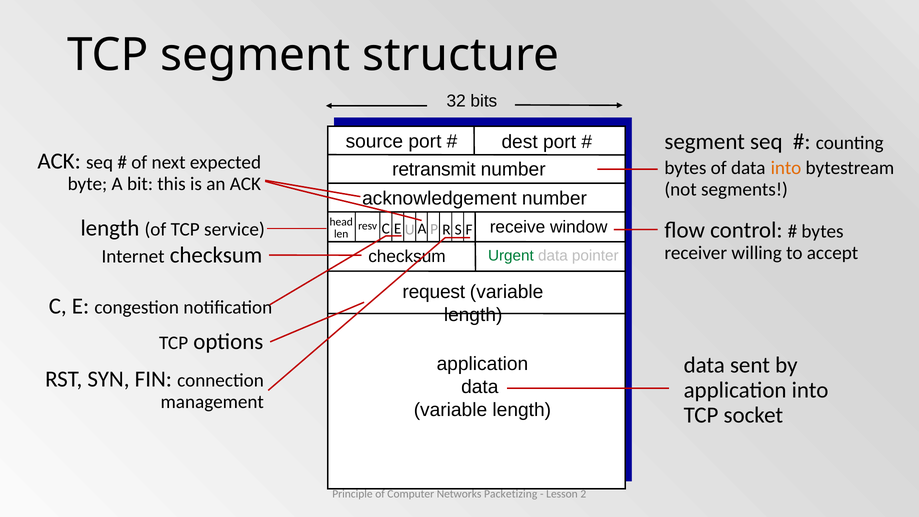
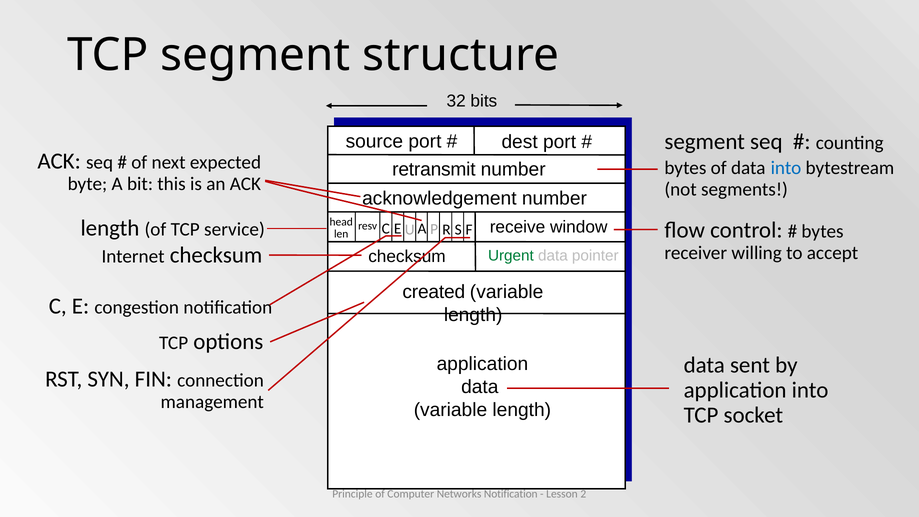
into colour: orange -> blue (786, 168)
request: request -> created (434, 292)
Networks Packetizing: Packetizing -> Notification (511, 494)
